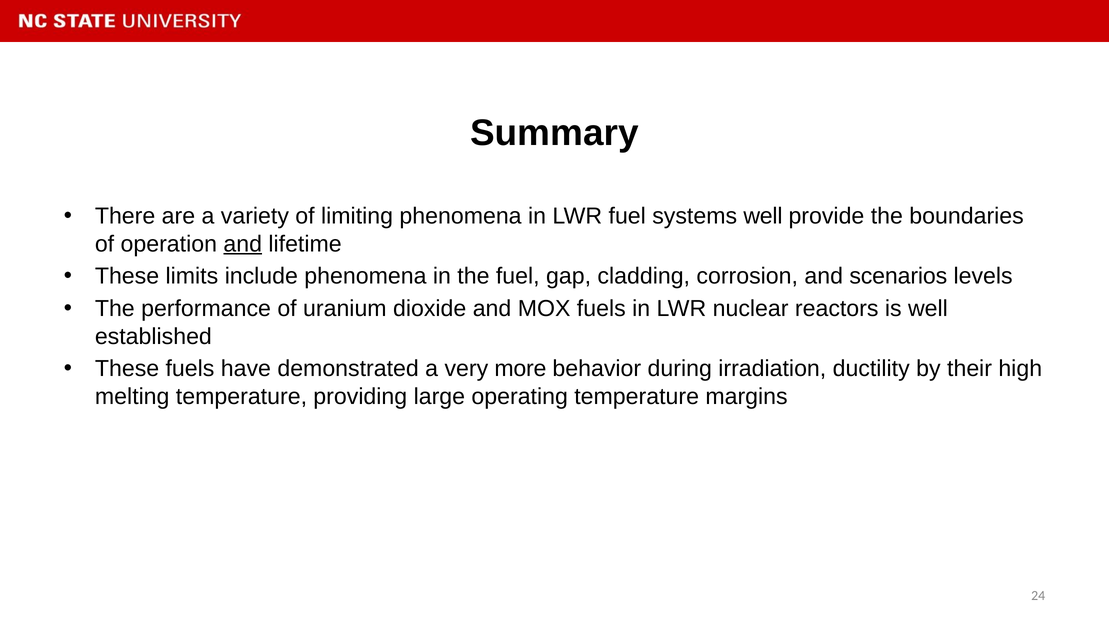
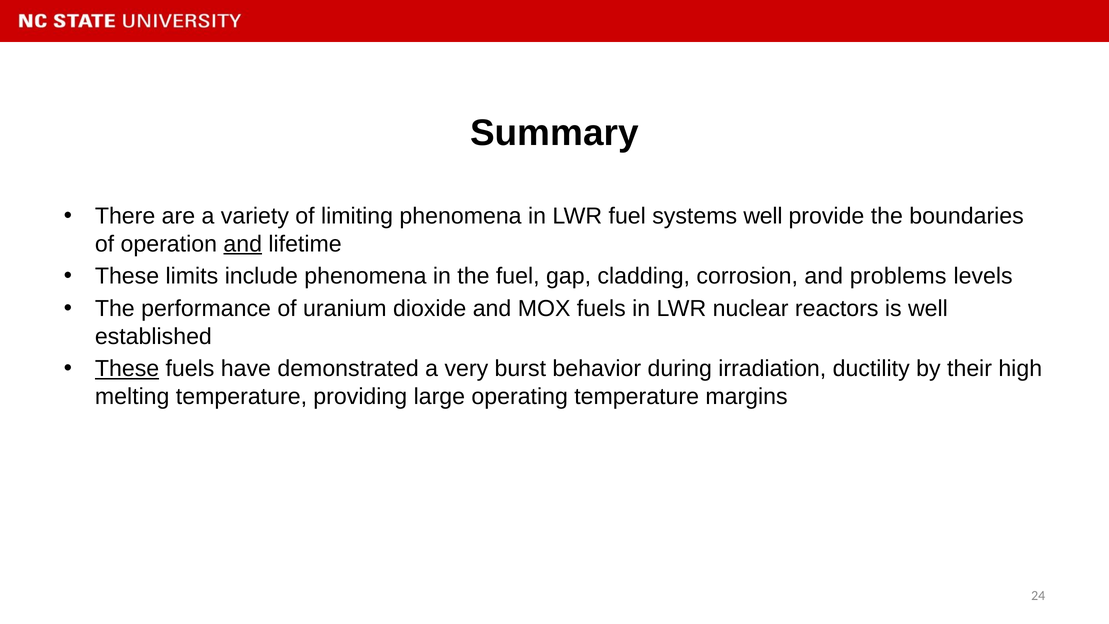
scenarios: scenarios -> problems (898, 276)
These underline: none -> present (127, 369)
more: more -> burst (520, 369)
